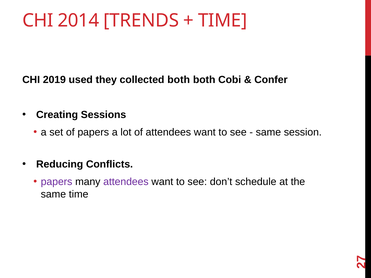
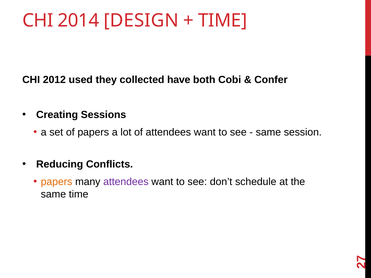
TRENDS: TRENDS -> DESIGN (141, 20)
2019: 2019 -> 2012 (54, 80)
collected both: both -> have (179, 80)
papers colour: purple -> orange (57, 182)
